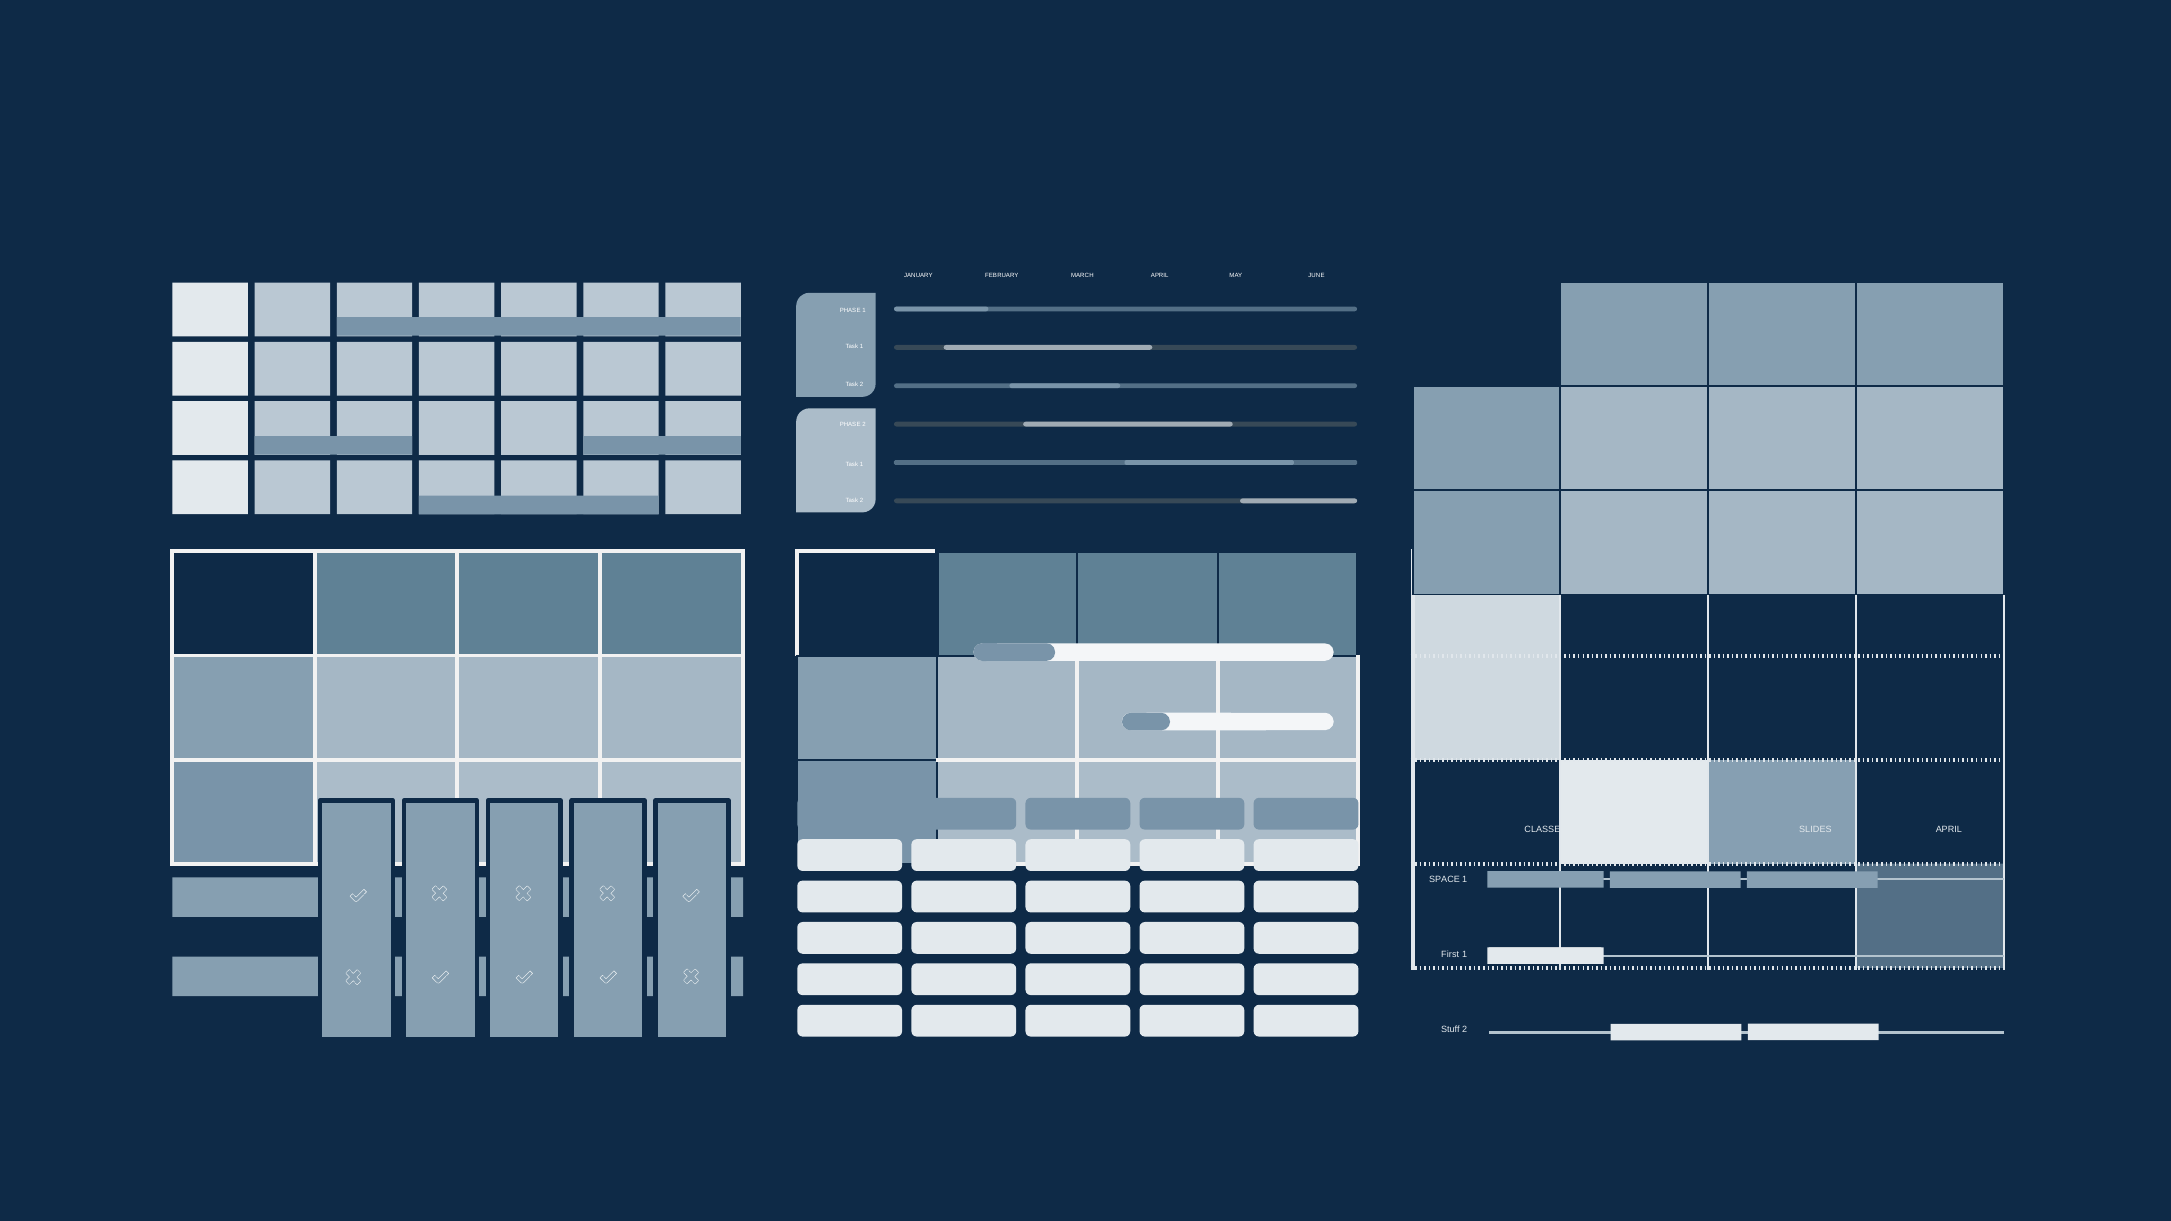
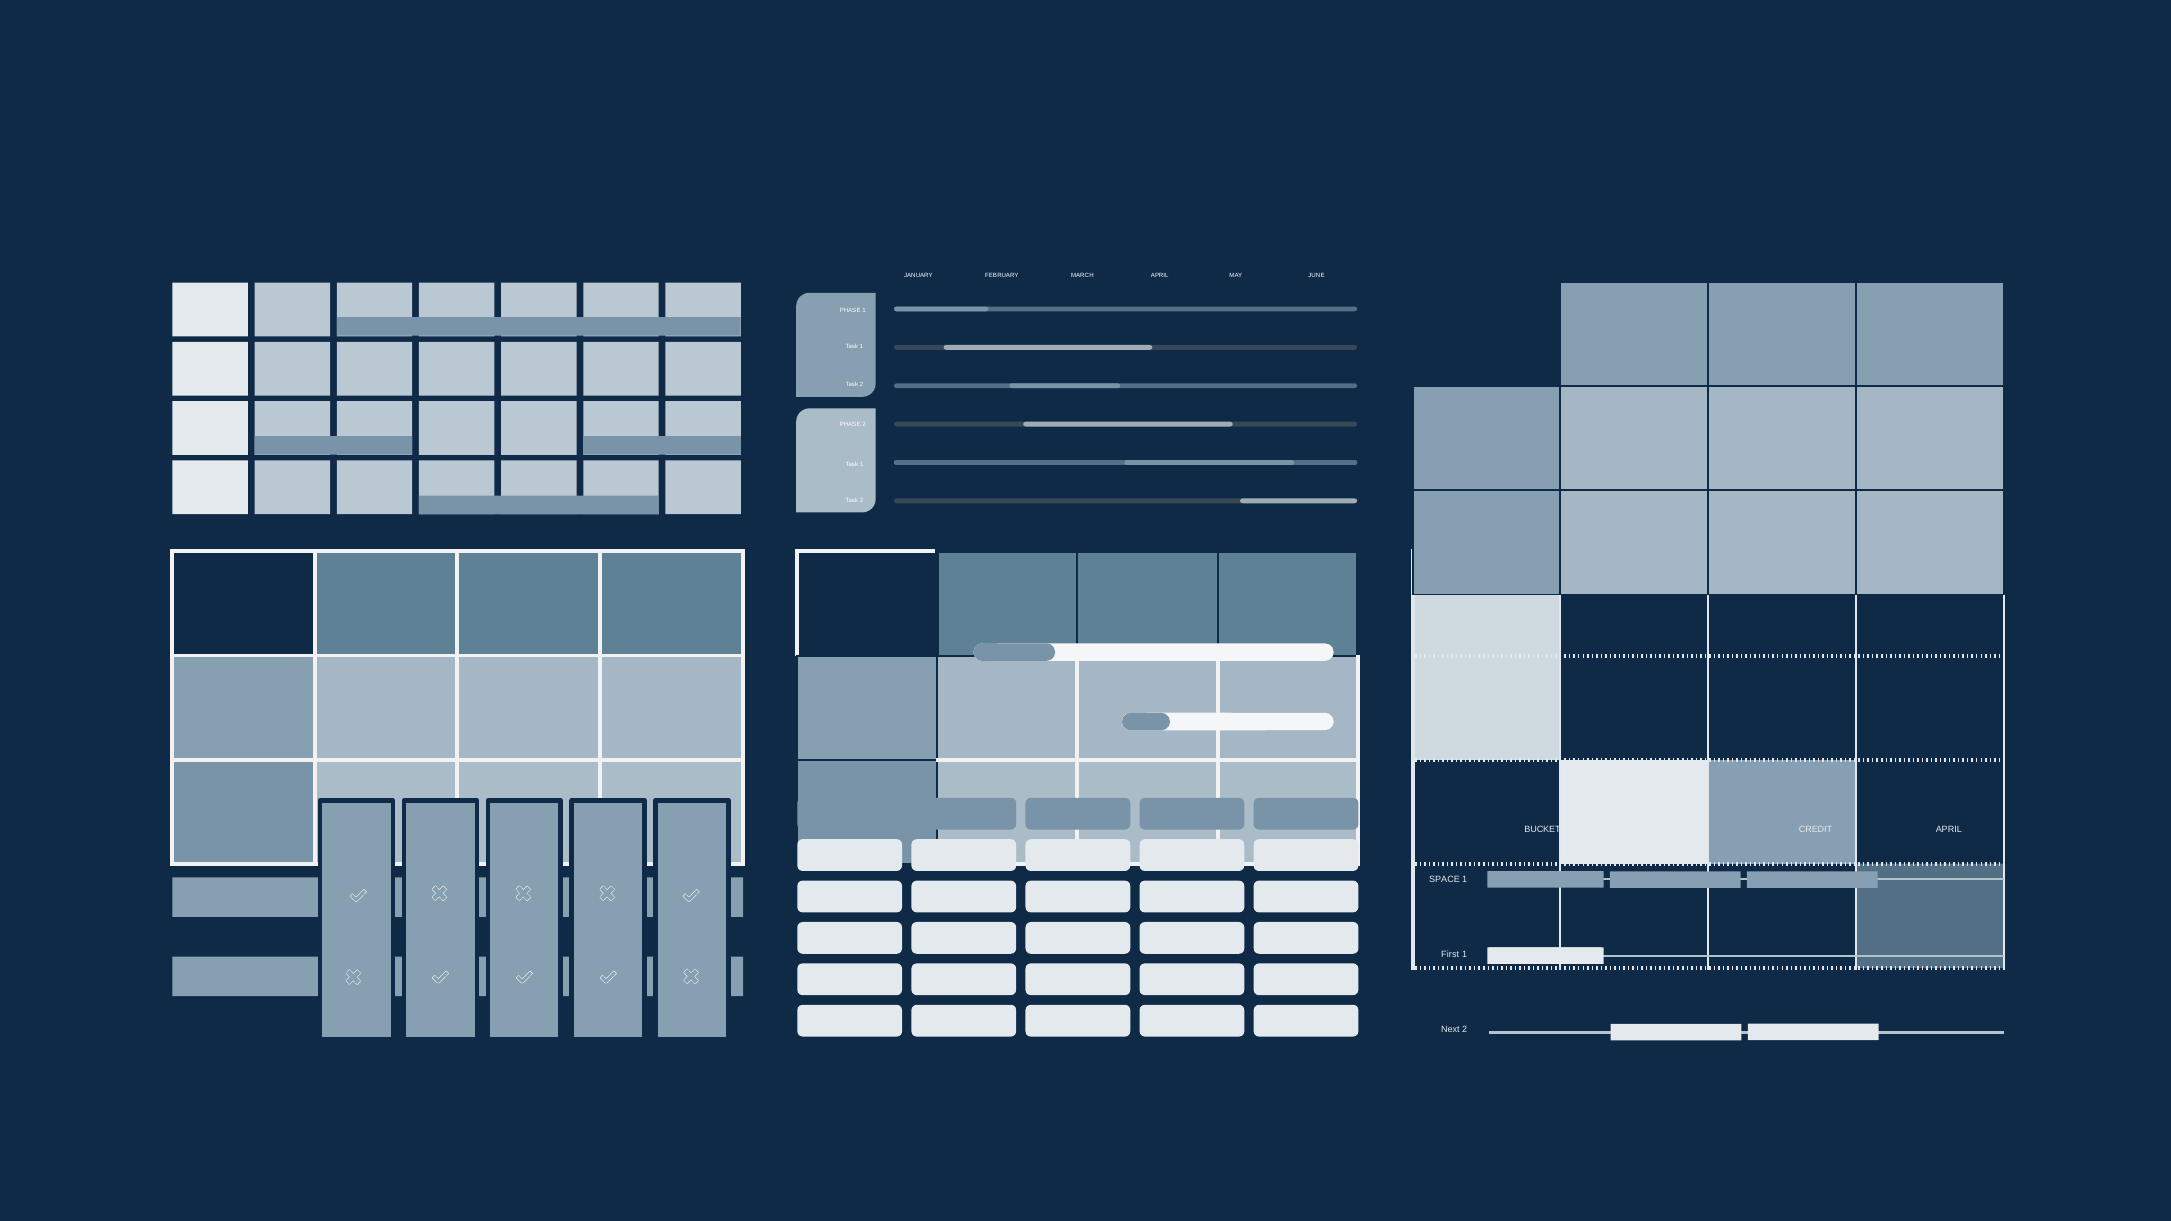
CLASSES: CLASSES -> BUCKETS (1545, 830)
SLIDES: SLIDES -> CREDIT (1815, 830)
Stuff: Stuff -> Next (1450, 1030)
